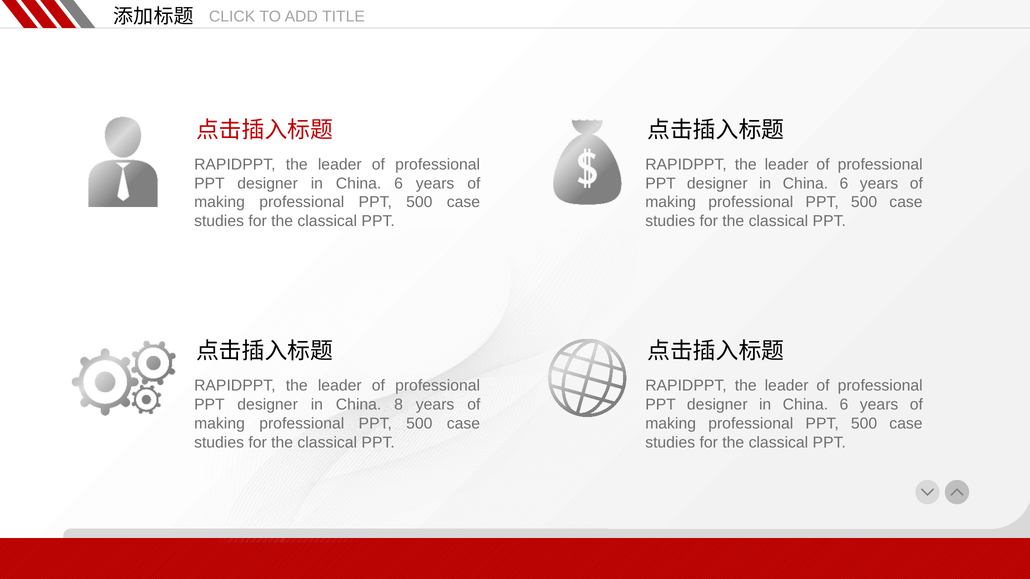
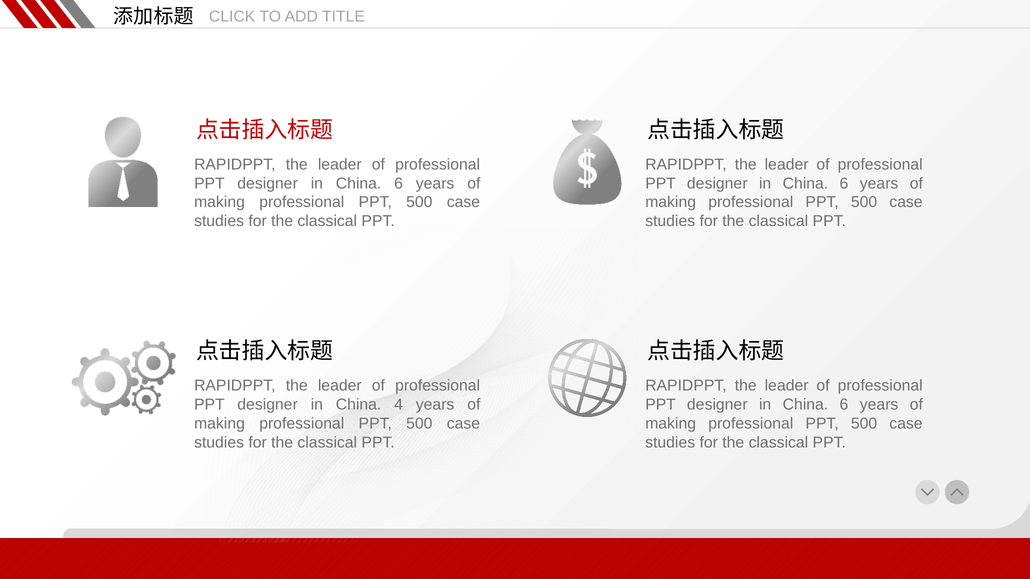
8: 8 -> 4 (399, 405)
